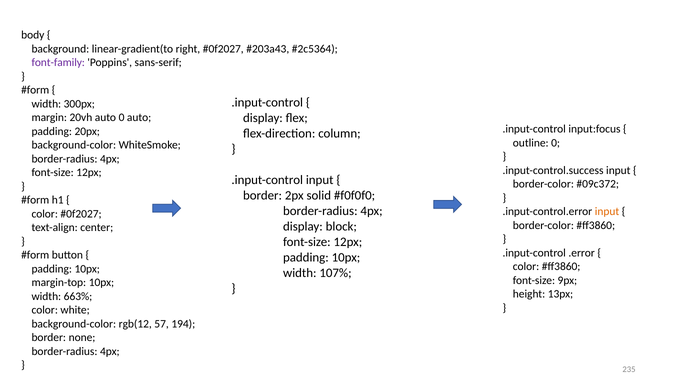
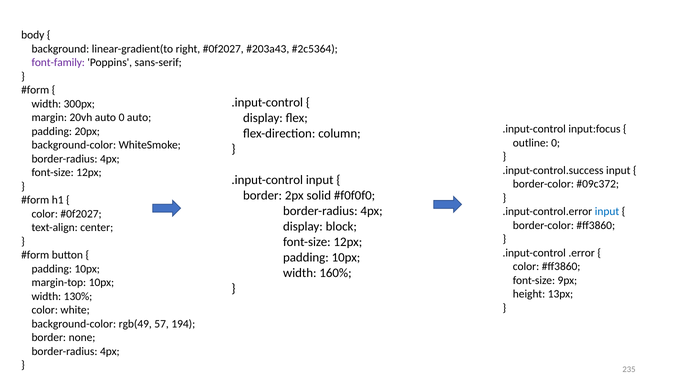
input colour: orange -> blue (607, 212)
107%: 107% -> 160% (336, 273)
663%: 663% -> 130% (78, 296)
rgb(12: rgb(12 -> rgb(49 (135, 324)
